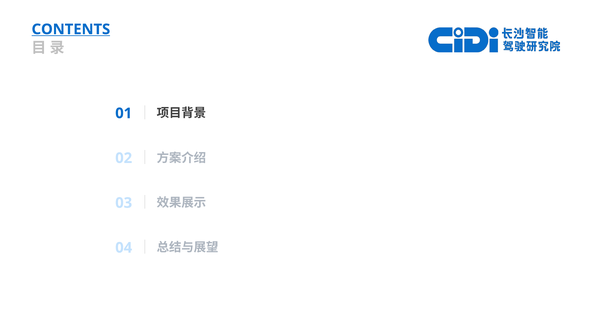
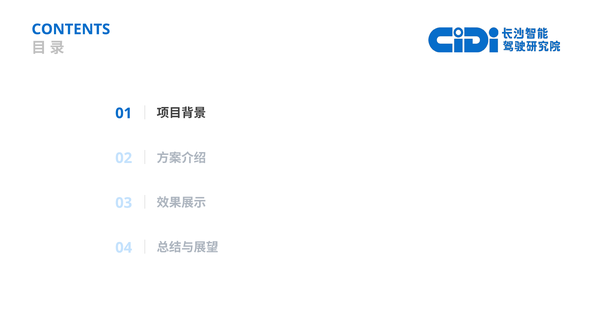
CONTENTS underline: present -> none (71, 29)
